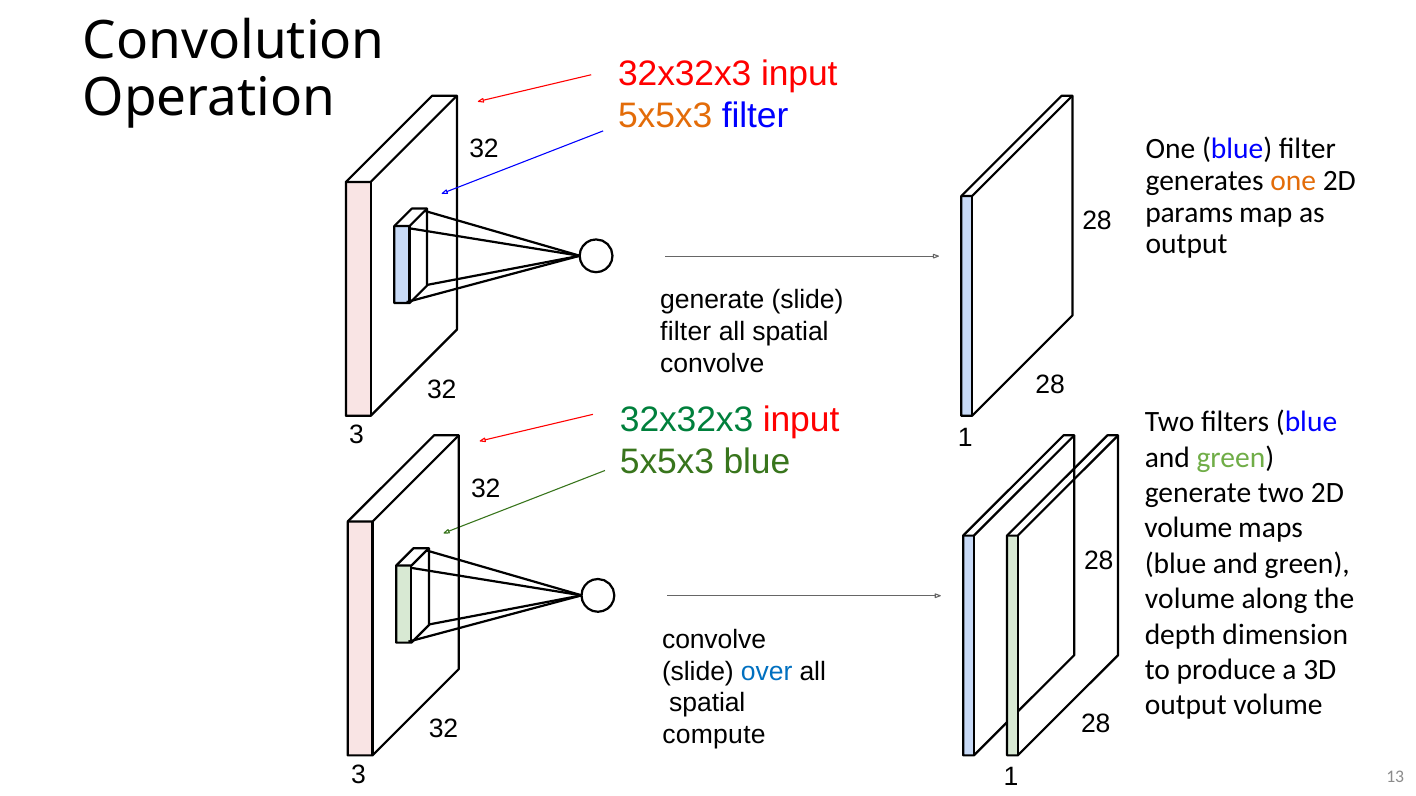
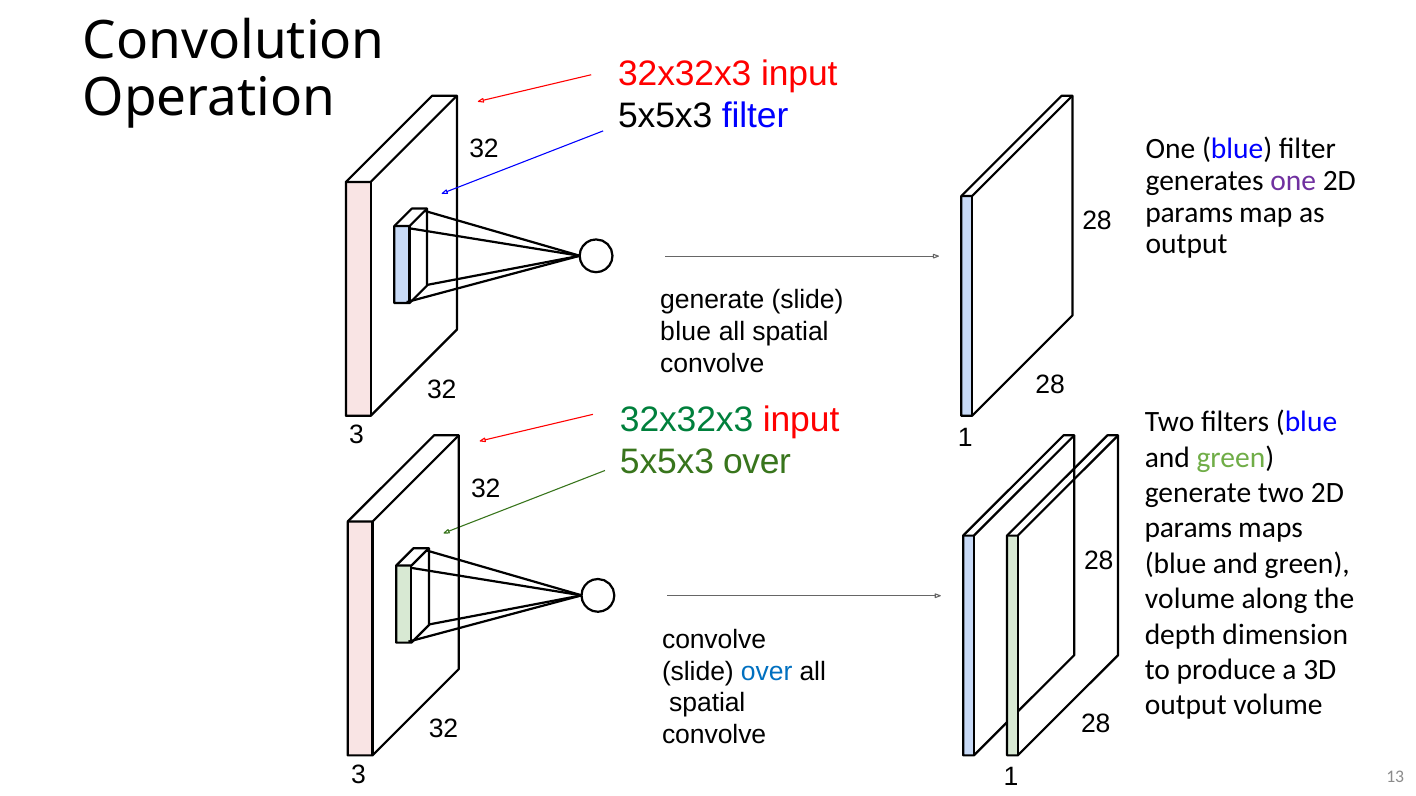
5x5x3 colour: orange -> black (665, 116)
one colour: orange -> purple (1293, 181)
filter: filter -> blue (686, 332)
5x5x3 blue: blue -> over (757, 462)
volume: volume -> params (1188, 529)
compute: compute -> convolve (714, 735)
